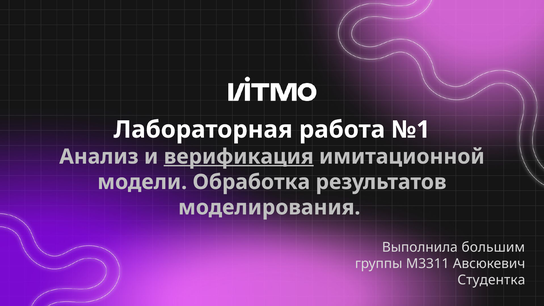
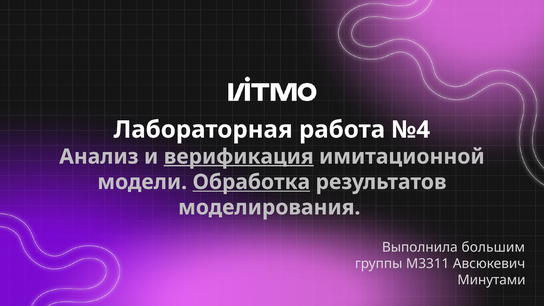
№1: №1 -> №4 (411, 130)
Обработка underline: none -> present (251, 182)
Студентка: Студентка -> Минутами (491, 280)
